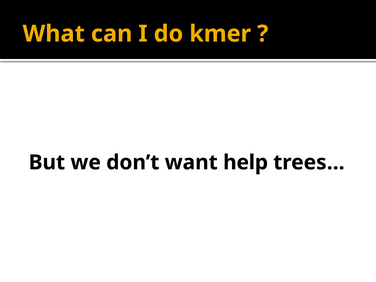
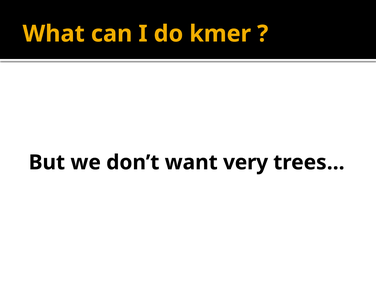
help: help -> very (246, 162)
